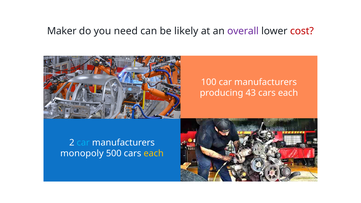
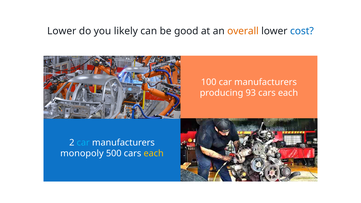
Maker: Maker -> Lower (62, 31)
need: need -> likely (126, 31)
likely: likely -> good (186, 31)
overall colour: purple -> orange (243, 31)
cost colour: red -> blue (302, 31)
43: 43 -> 93 (251, 93)
